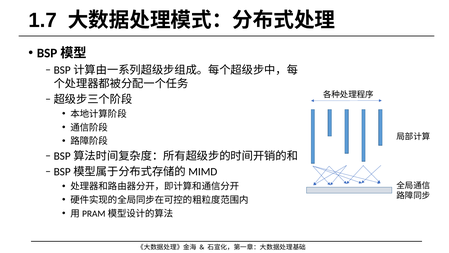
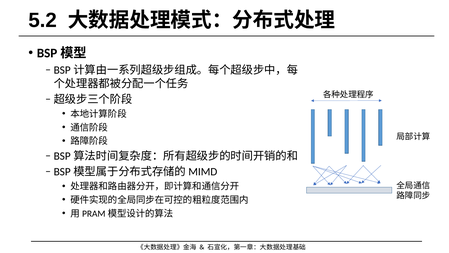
1.7: 1.7 -> 5.2 (43, 20)
